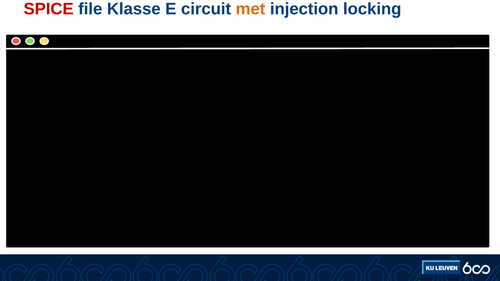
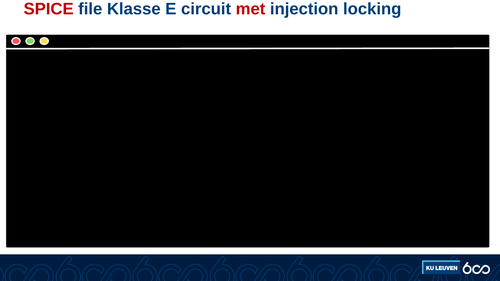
met colour: orange -> red (251, 9)
